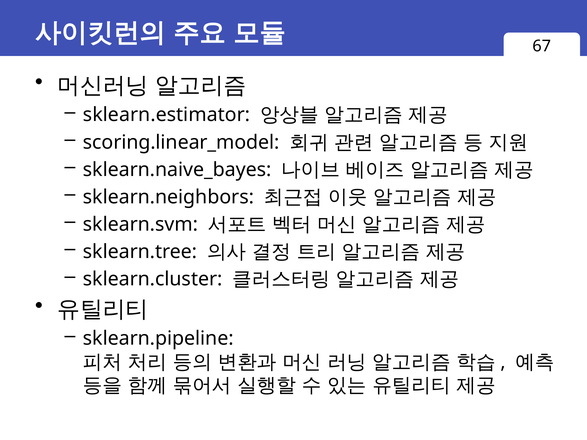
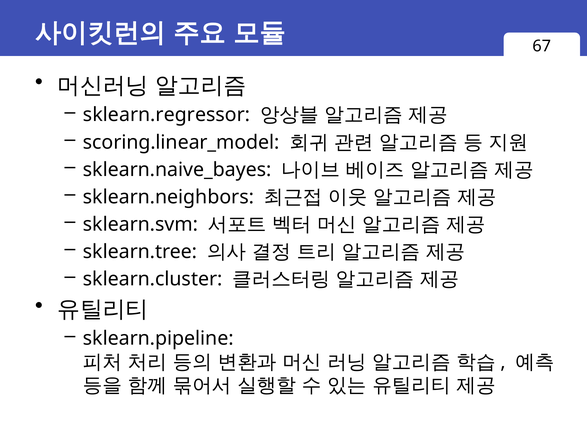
sklearn.estimator: sklearn.estimator -> sklearn.regressor (167, 115)
